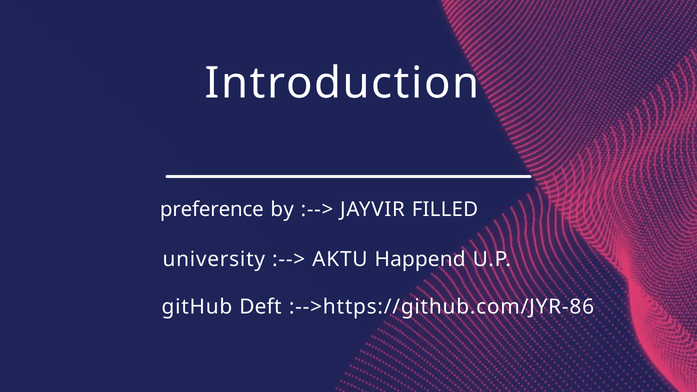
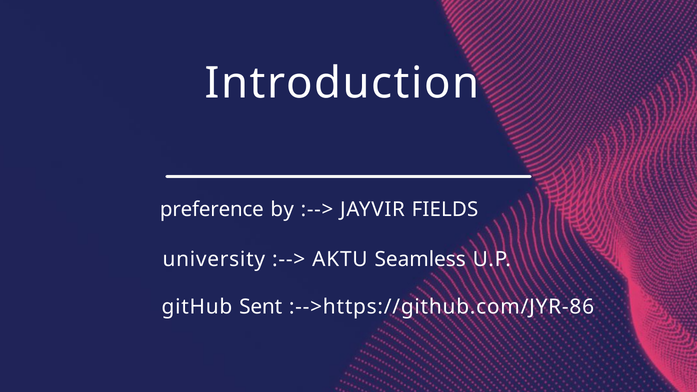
FILLED: FILLED -> FIELDS (445, 210)
Happend: Happend -> Seamless (420, 259)
Deft: Deft -> Sent (261, 307)
